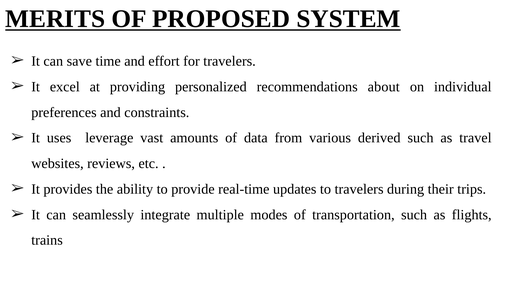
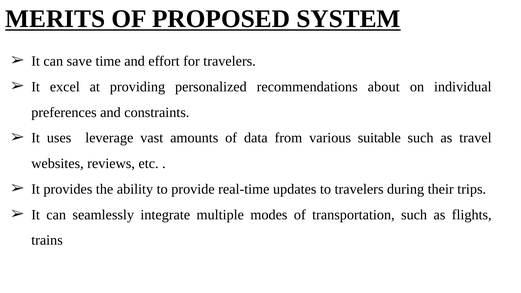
derived: derived -> suitable (379, 138)
